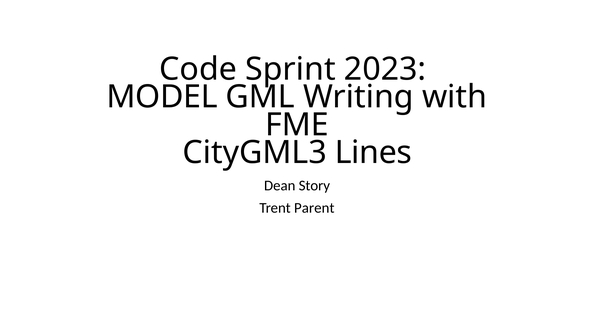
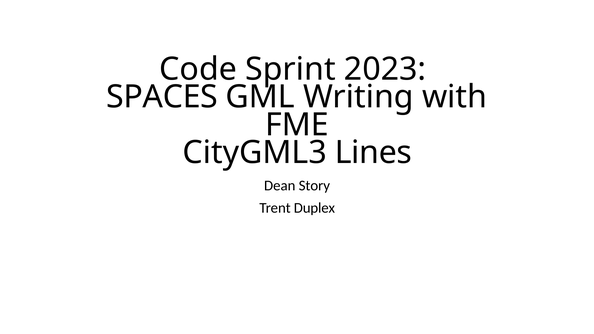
MODEL: MODEL -> SPACES (162, 97)
Parent: Parent -> Duplex (314, 208)
